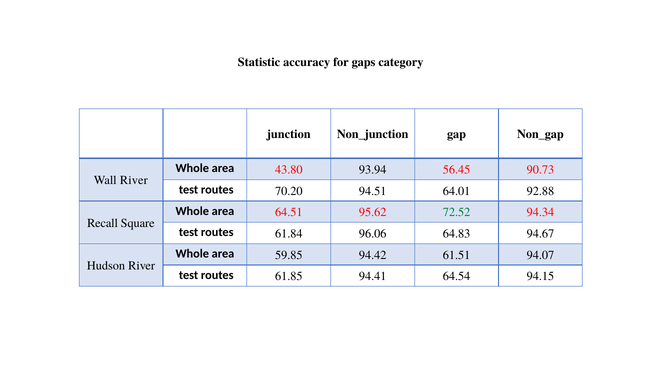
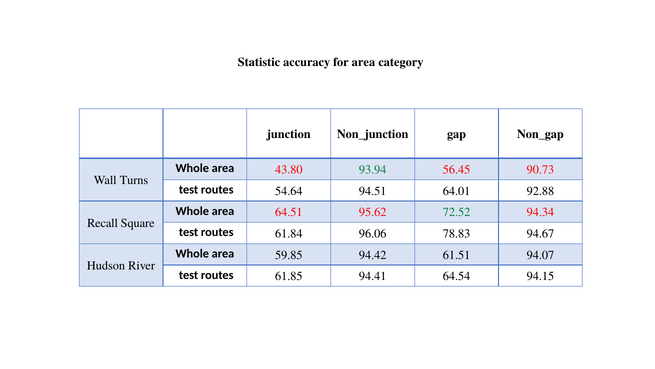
for gaps: gaps -> area (363, 62)
93.94 colour: black -> green (373, 169)
Wall River: River -> Turns (134, 180)
70.20: 70.20 -> 54.64 (289, 191)
64.83: 64.83 -> 78.83 (457, 233)
